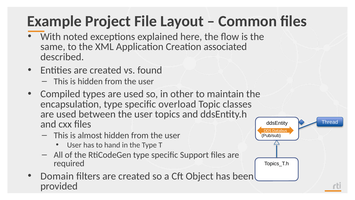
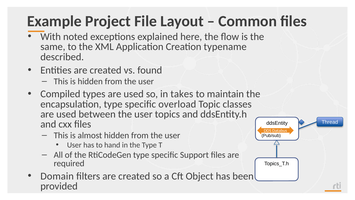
associated: associated -> typename (225, 47)
other: other -> takes (182, 94)
